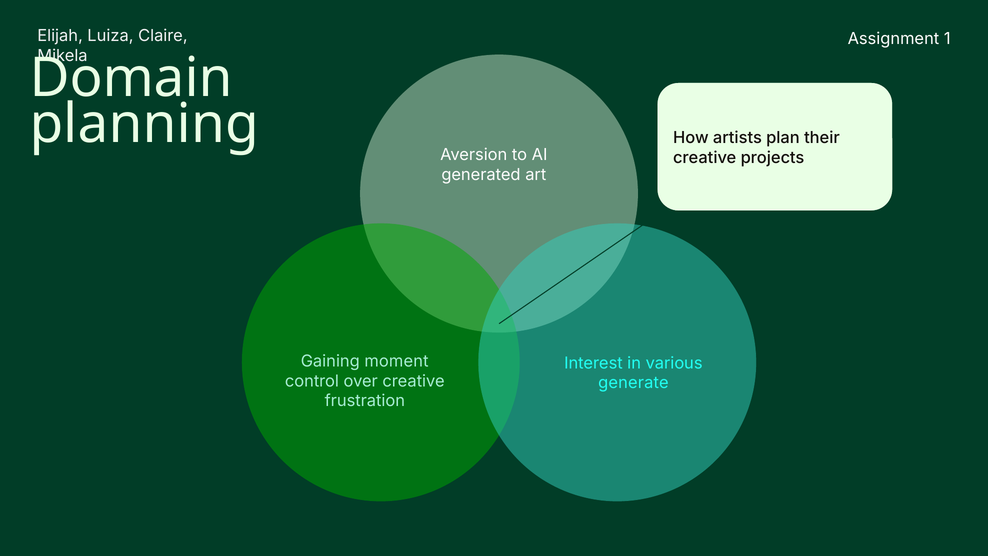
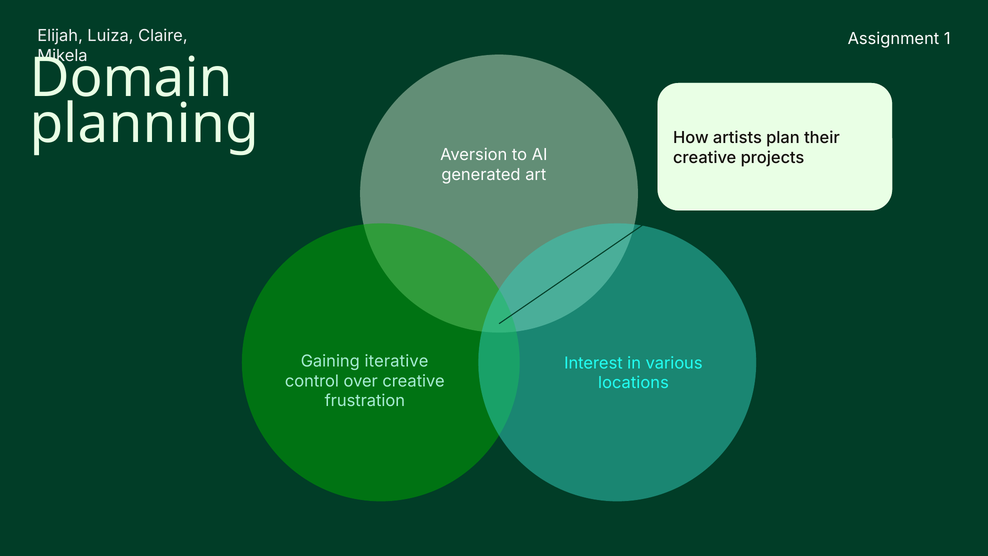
moment: moment -> iterative (396, 361)
generate: generate -> locations (633, 383)
